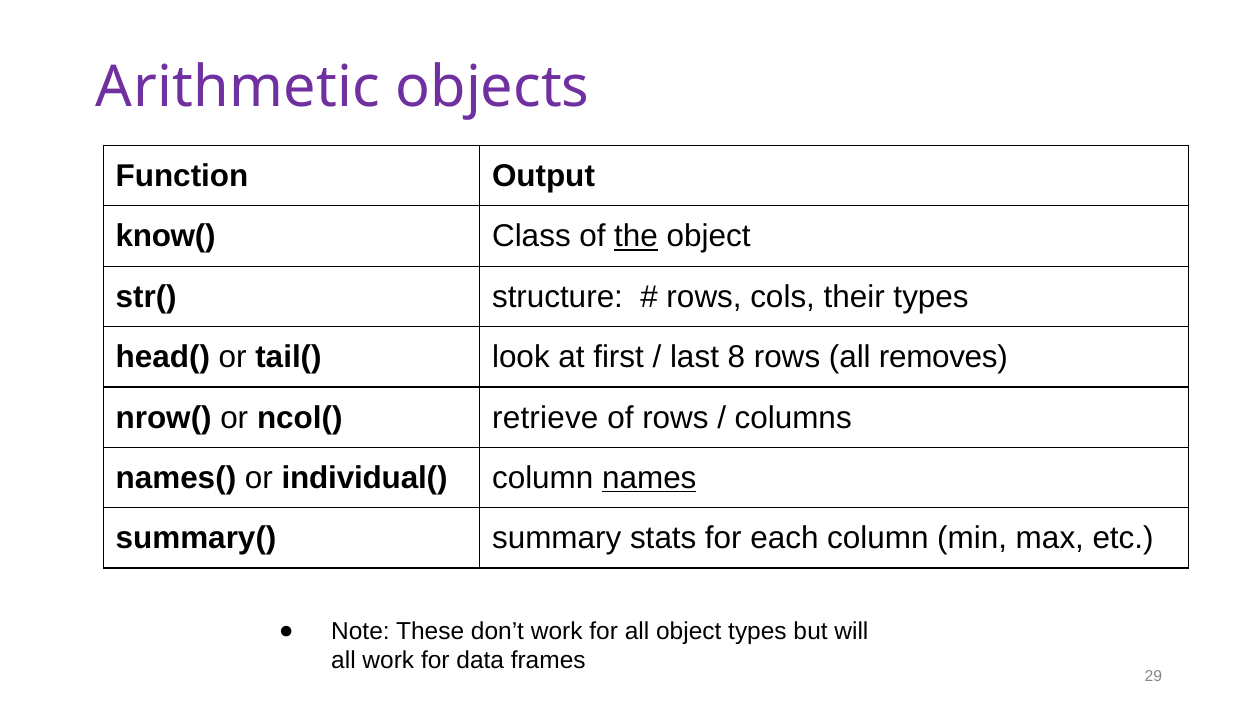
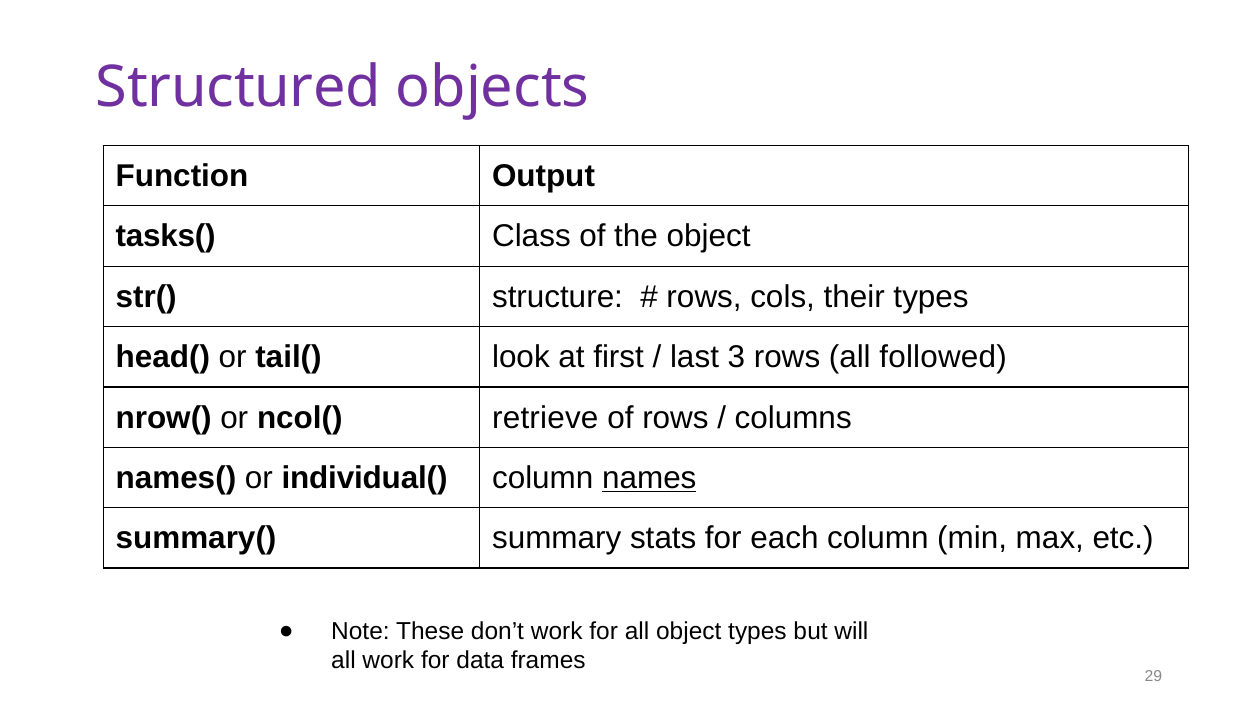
Arithmetic: Arithmetic -> Structured (239, 87)
know(: know( -> tasks( (166, 236)
the underline: present -> none (636, 236)
8: 8 -> 3 (736, 357)
removes: removes -> followed (943, 357)
